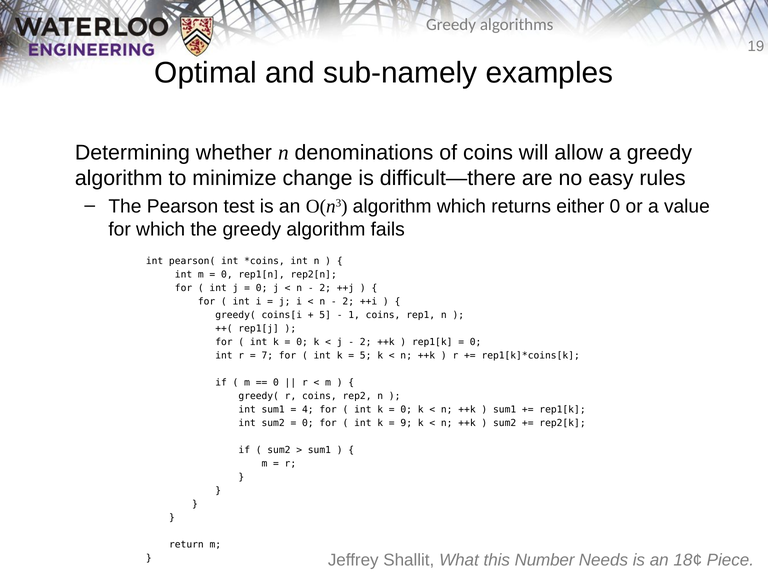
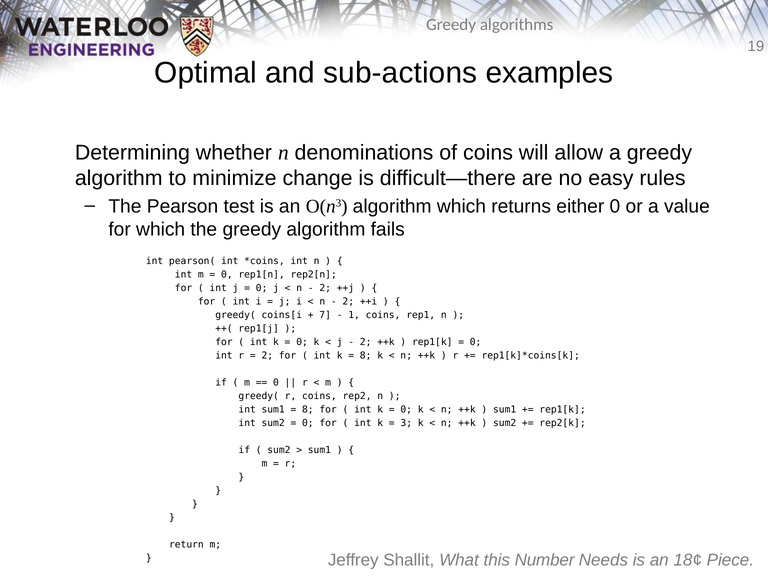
sub-namely: sub-namely -> sub-actions (400, 73)
5: 5 -> 7 (325, 315)
7: 7 -> 2 (267, 356)
5: 5 -> 8 (366, 356)
4: 4 -> 8 (308, 410)
9: 9 -> 3 (406, 423)
